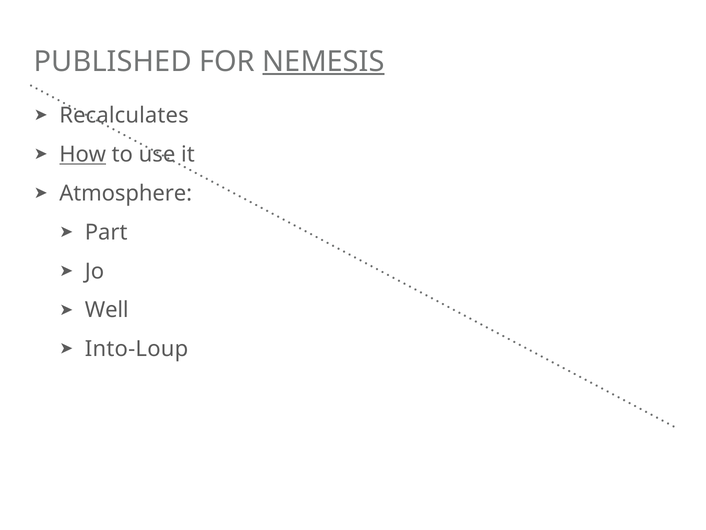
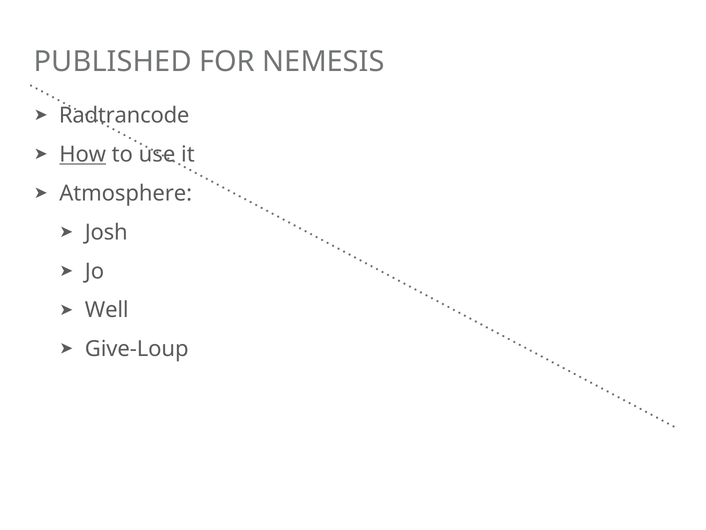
NEMESIS underline: present -> none (323, 61)
Recalculates: Recalculates -> Radtrancode (124, 115)
Part: Part -> Josh (106, 232)
Into-Loup: Into-Loup -> Give-Loup (137, 349)
